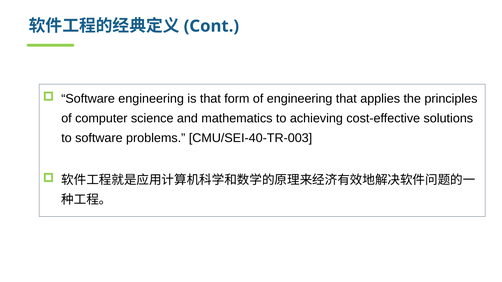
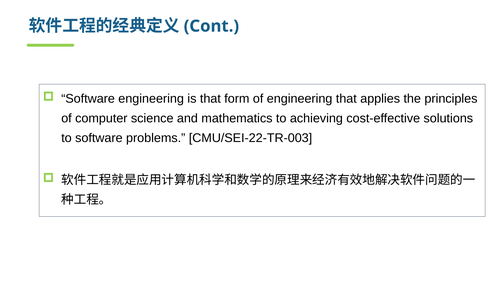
CMU/SEI-40-TR-003: CMU/SEI-40-TR-003 -> CMU/SEI-22-TR-003 (251, 138)
